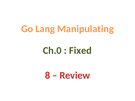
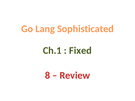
Manipulating: Manipulating -> Sophisticated (85, 29)
Ch.0: Ch.0 -> Ch.1 (52, 51)
